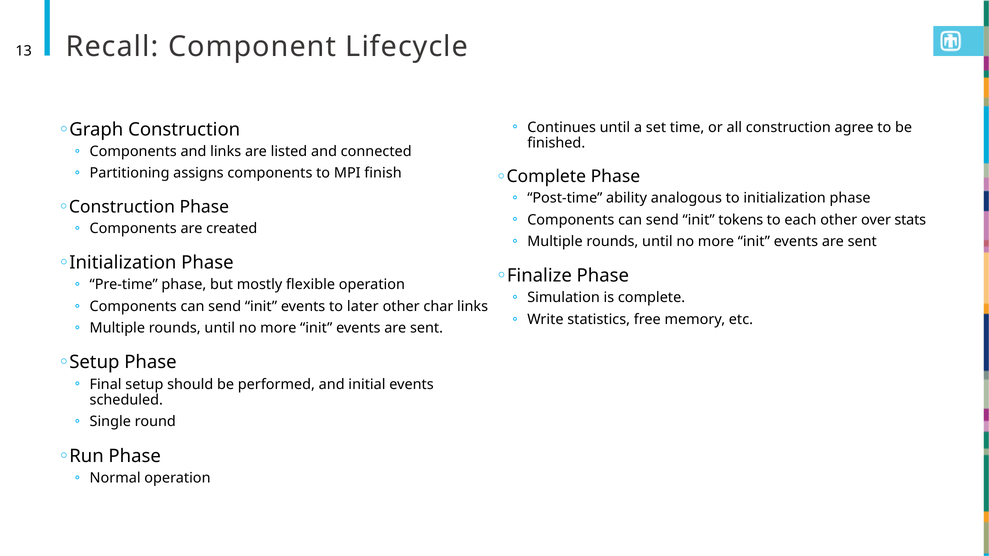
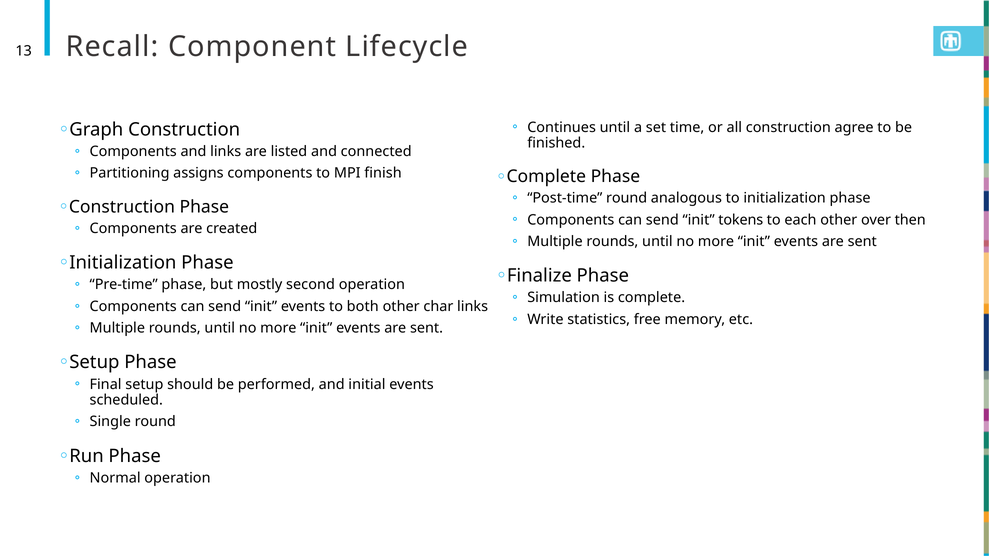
Post-time ability: ability -> round (627, 198)
stats: stats -> then (910, 220)
flexible: flexible -> second (310, 285)
later: later -> both (363, 306)
